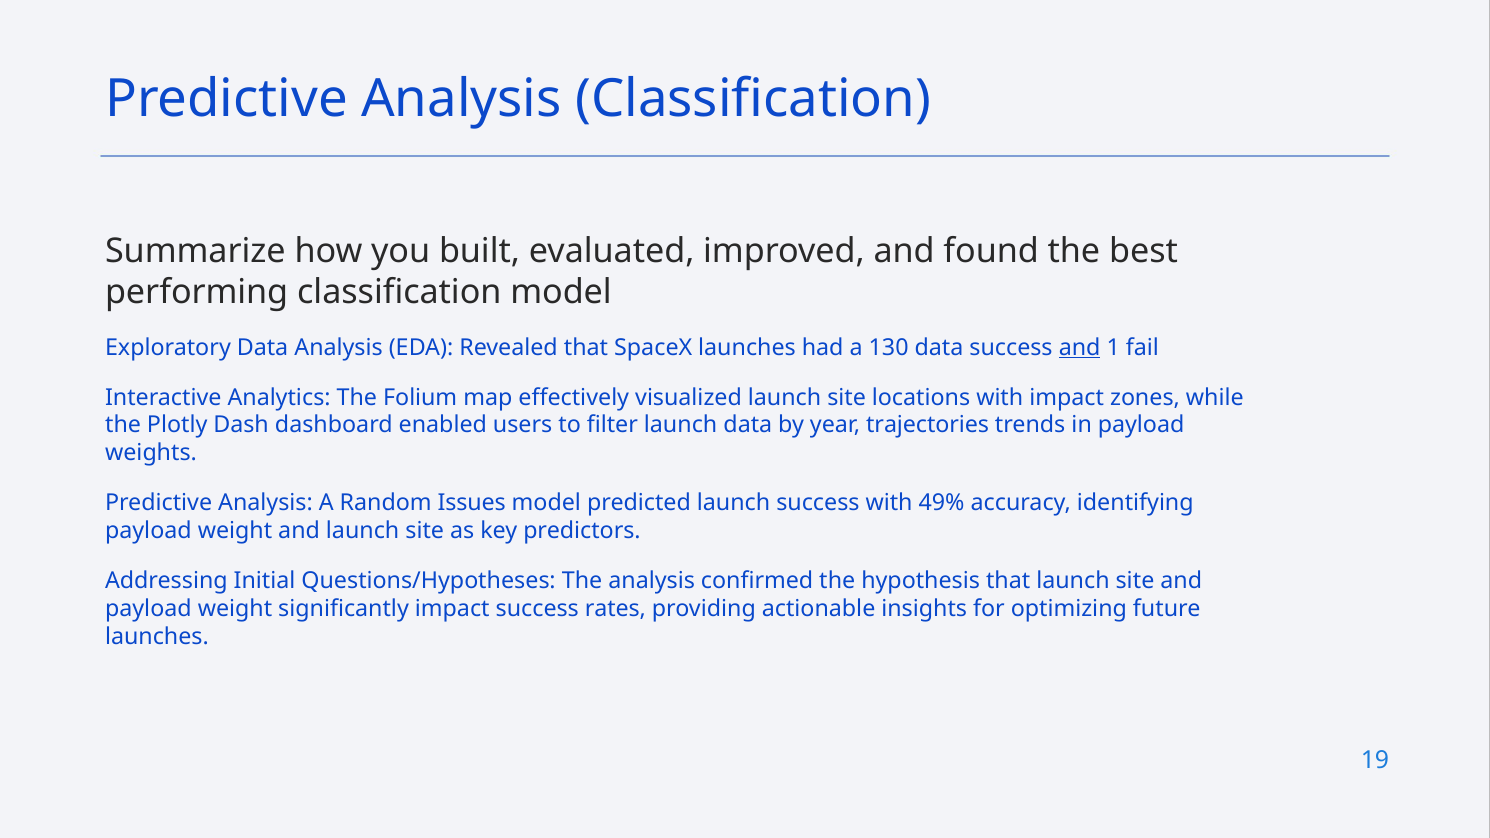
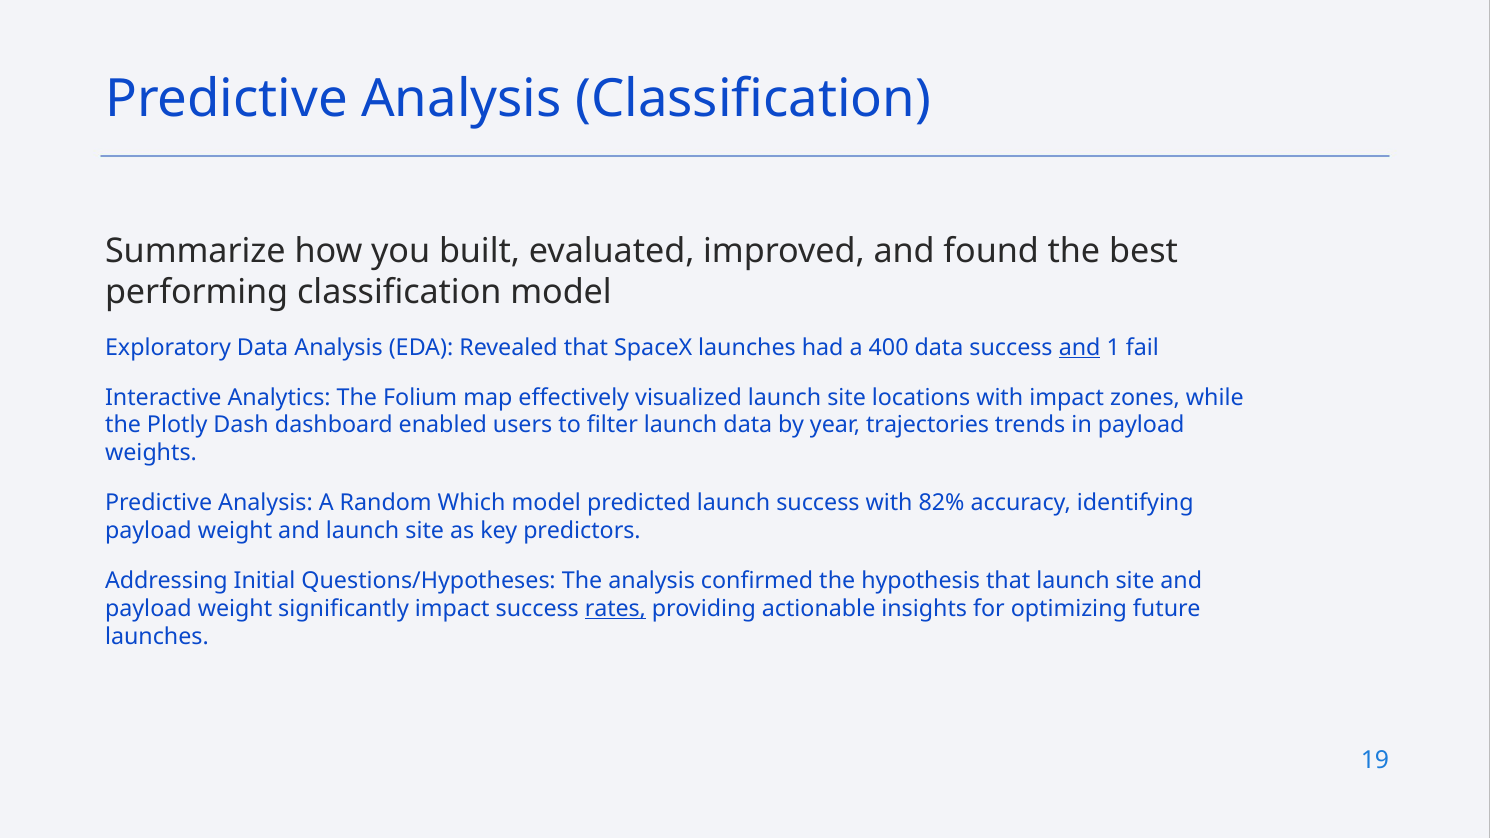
130: 130 -> 400 (889, 348)
Issues: Issues -> Which (472, 503)
49%: 49% -> 82% (942, 503)
rates underline: none -> present (615, 609)
